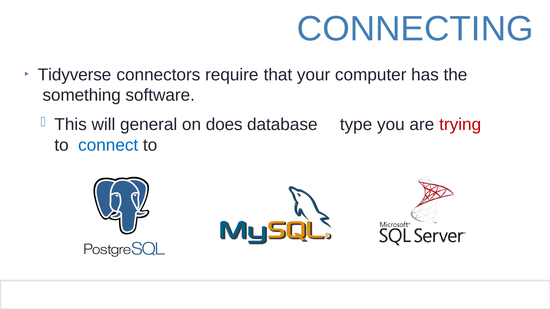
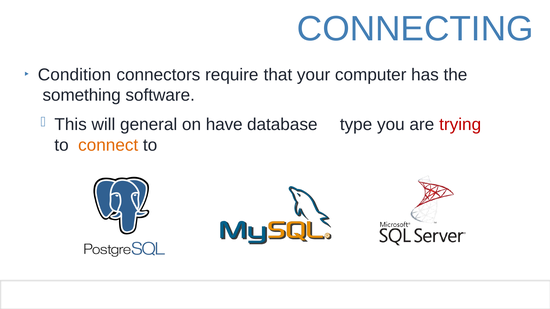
Tidyverse: Tidyverse -> Condition (74, 75)
does: does -> have (224, 125)
connect colour: blue -> orange (108, 145)
